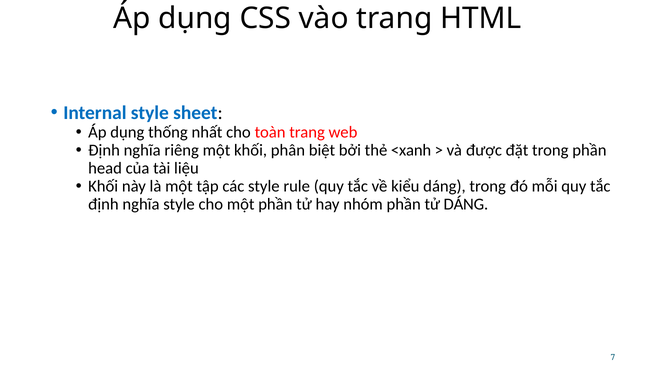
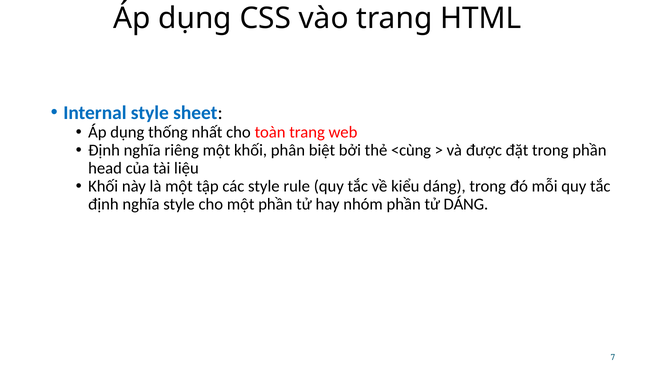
<xanh: <xanh -> <cùng (411, 150)
